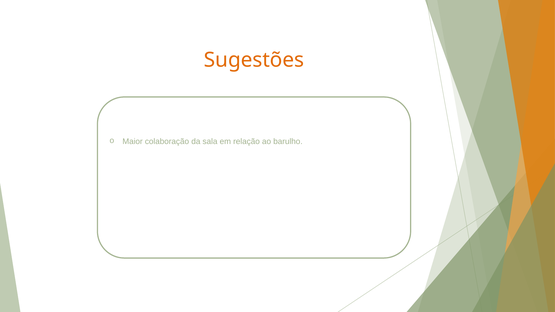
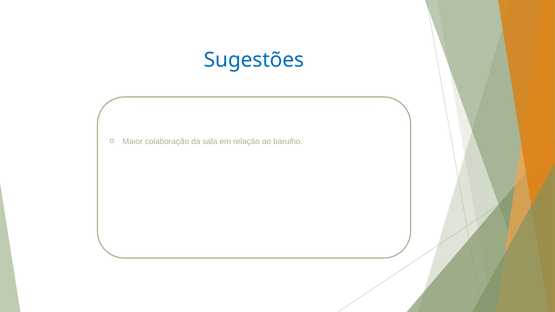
Sugestões colour: orange -> blue (254, 60)
